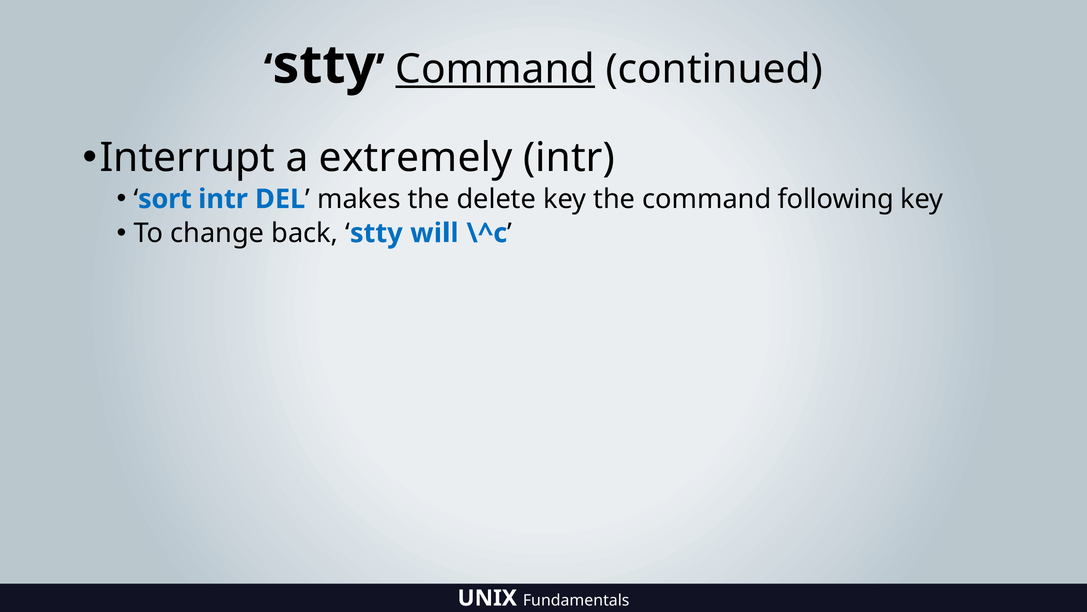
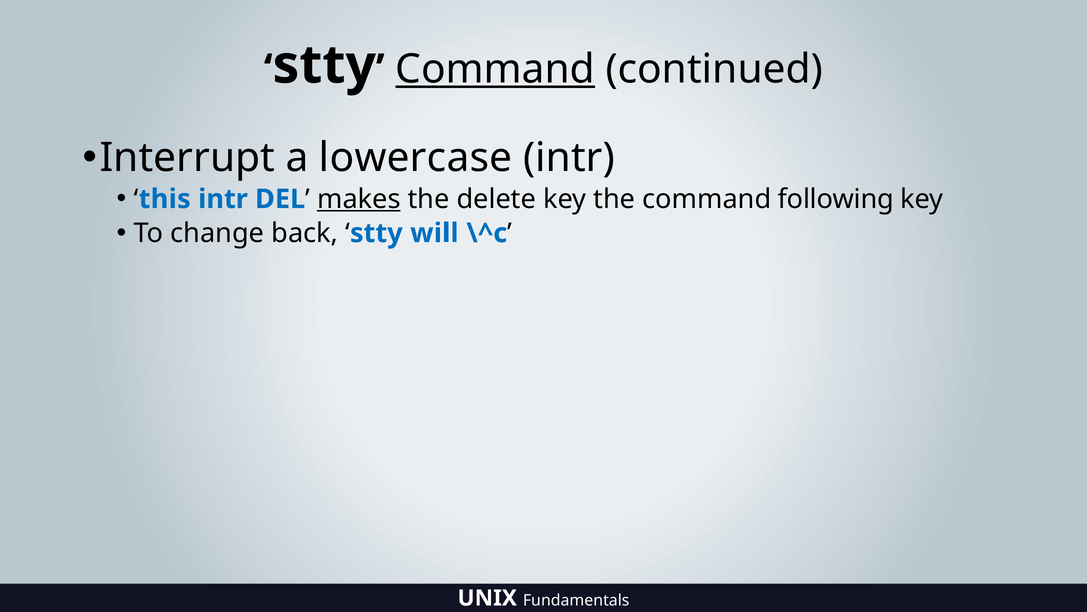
extremely: extremely -> lowercase (416, 157)
sort: sort -> this (165, 199)
makes underline: none -> present (359, 199)
